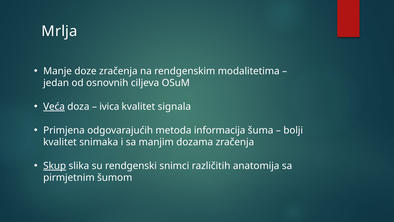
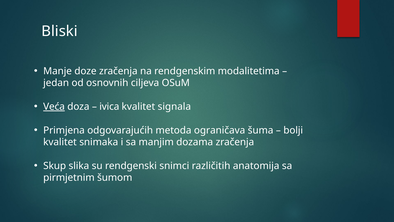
Mrlja: Mrlja -> Bliski (60, 31)
informacija: informacija -> ograničava (220, 130)
Skup underline: present -> none (55, 166)
